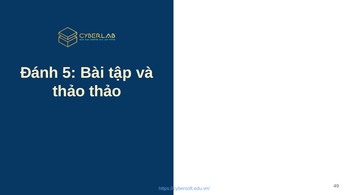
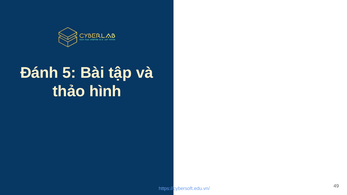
thảo thảo: thảo -> hình (105, 91)
